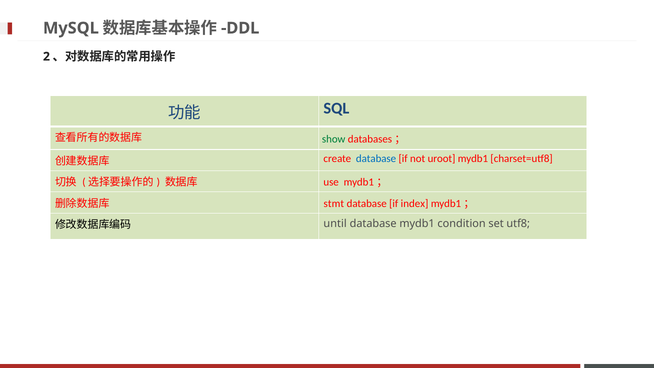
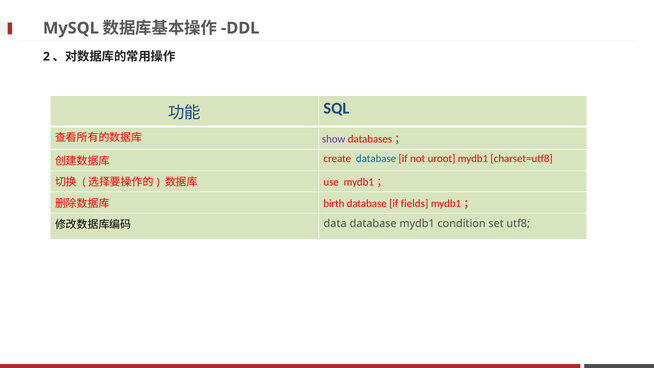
show colour: green -> purple (334, 139)
stmt: stmt -> birth (334, 203)
index: index -> fields (415, 203)
until: until -> data (335, 224)
